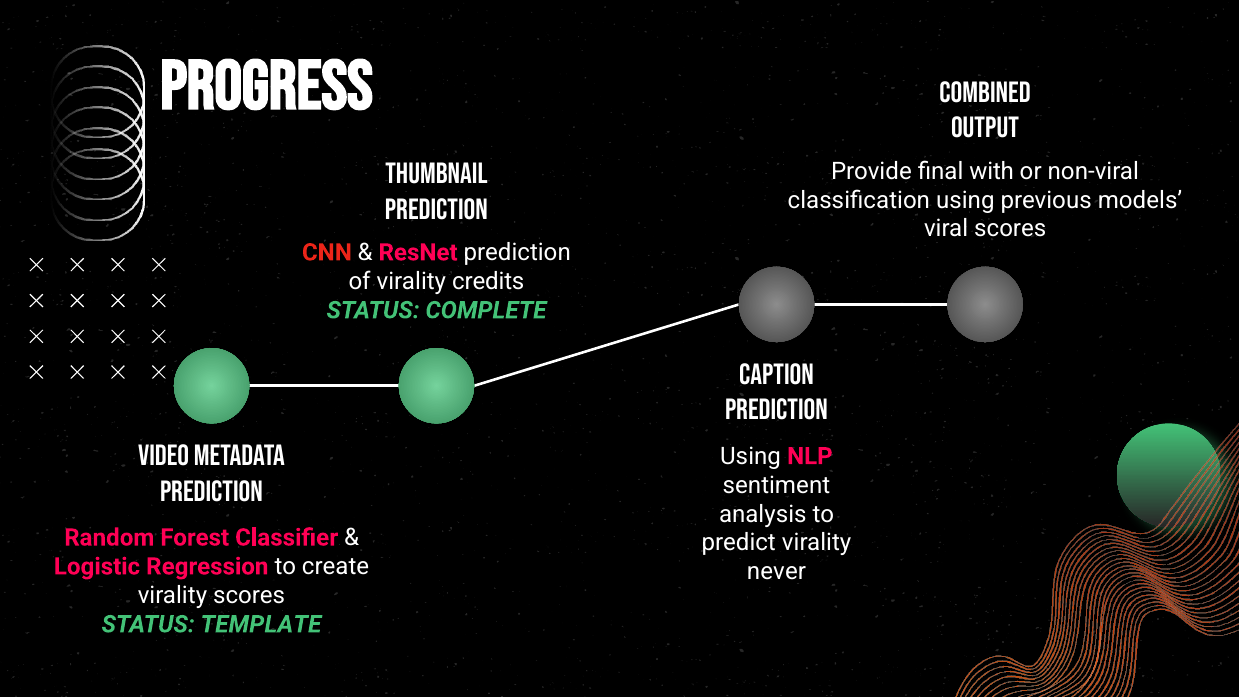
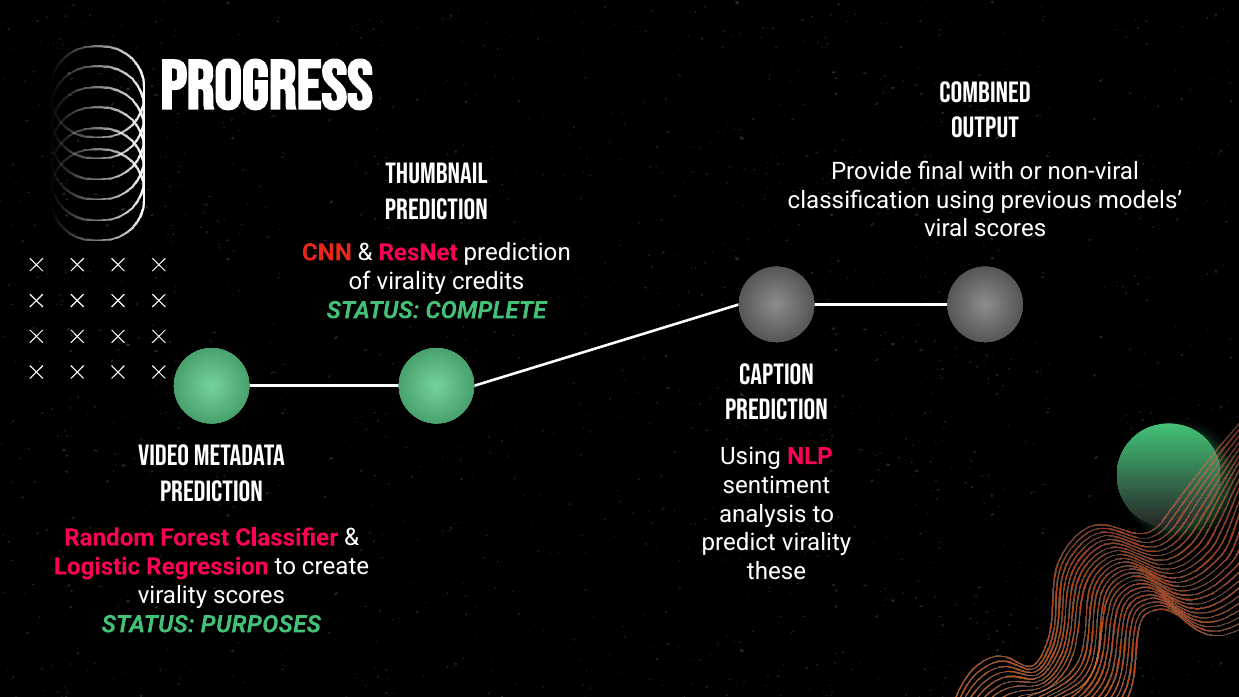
never: never -> these (776, 572)
TEMPLATE: TEMPLATE -> PURPOSES (261, 624)
